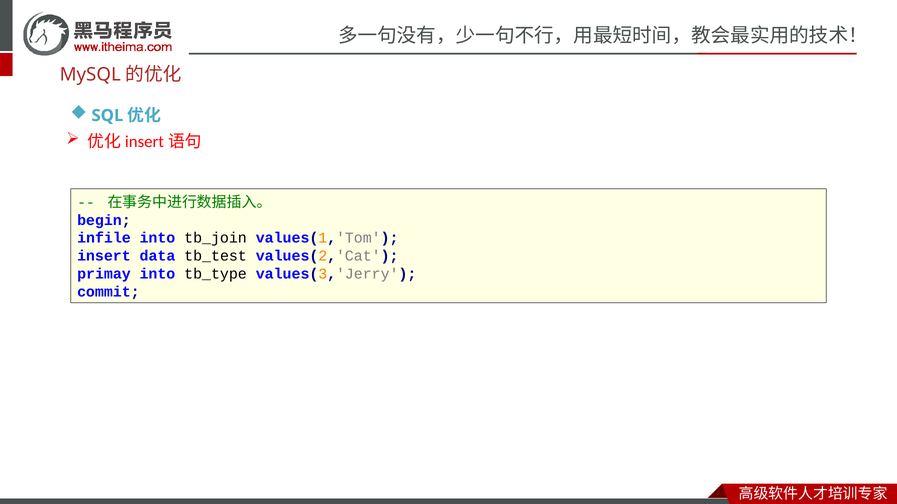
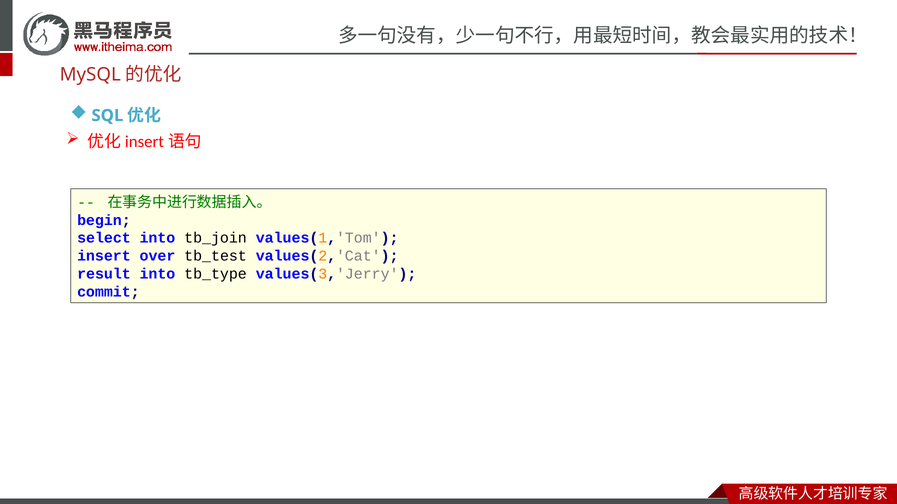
infile: infile -> select (104, 238)
data: data -> over (157, 256)
primay: primay -> result (104, 274)
